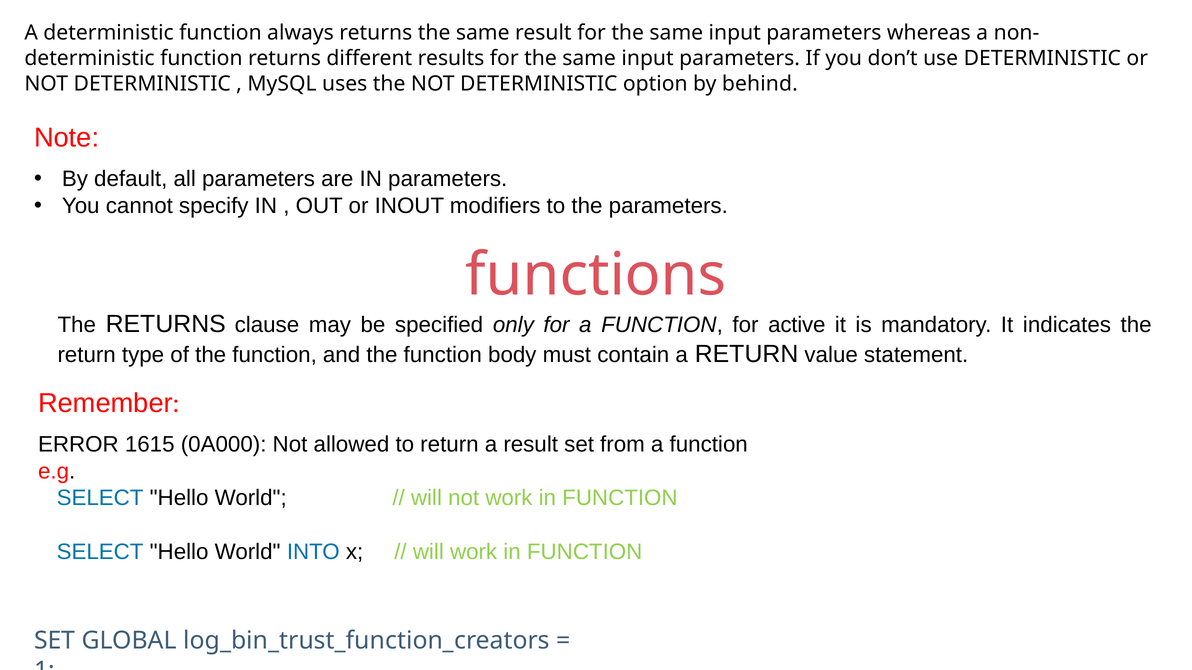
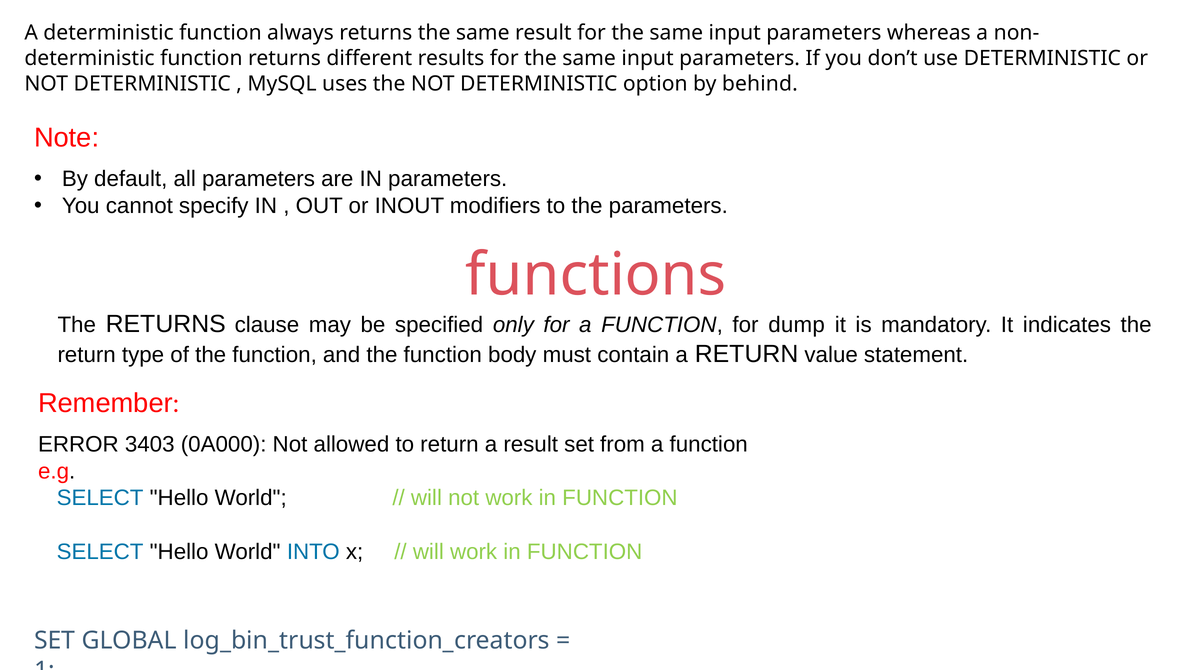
active: active -> dump (797, 325)
1615: 1615 -> 3403 (150, 445)
